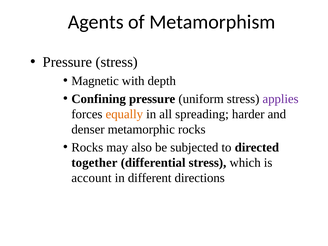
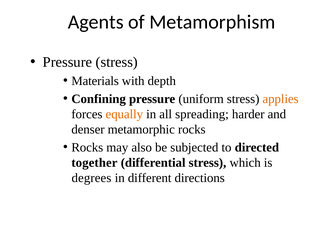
Magnetic: Magnetic -> Materials (95, 81)
applies colour: purple -> orange (281, 99)
account: account -> degrees (91, 178)
